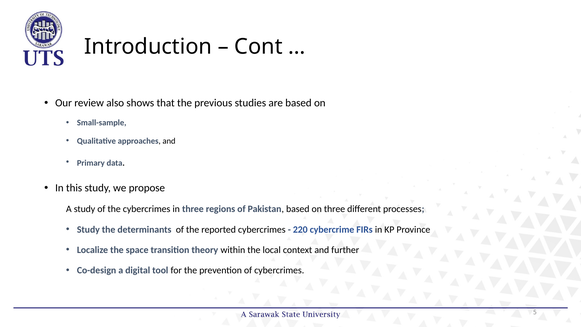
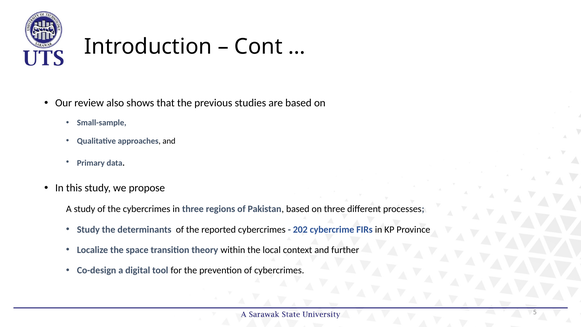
220: 220 -> 202 (300, 229)
